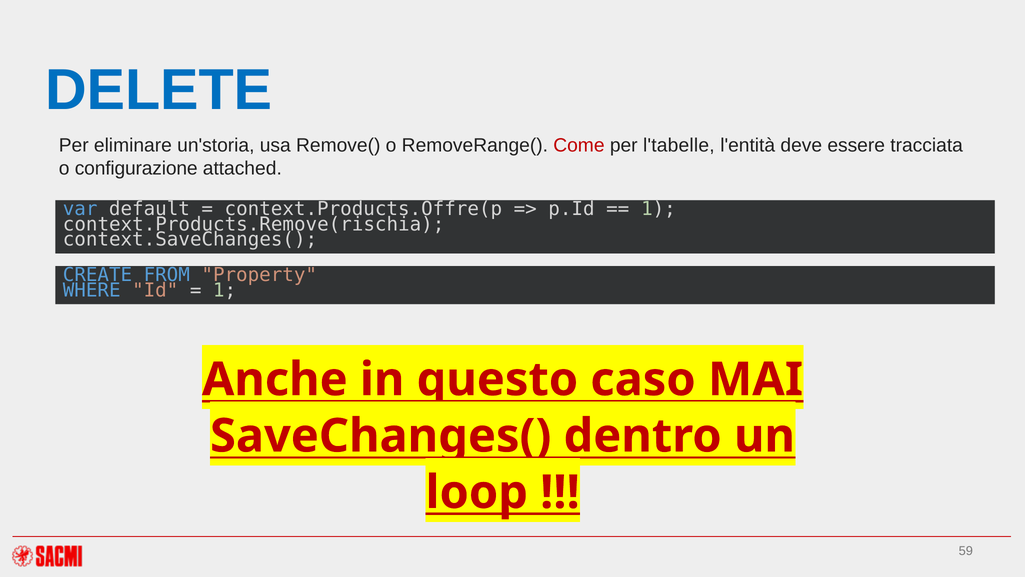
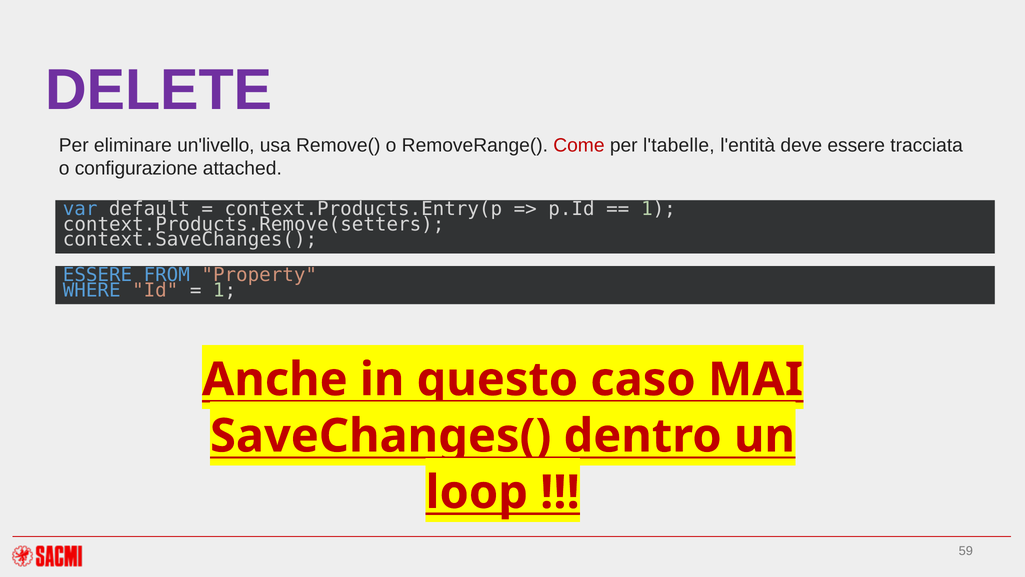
DELETE colour: blue -> purple (159, 90)
un'storia: un'storia -> un'livello (216, 145)
context.Products.Offre(p: context.Products.Offre(p -> context.Products.Entry(p (363, 209)
context.Products.Remove(rischia: context.Products.Remove(rischia -> context.Products.Remove(setters (254, 224)
CREATE: CREATE -> ESSERE (97, 275)
